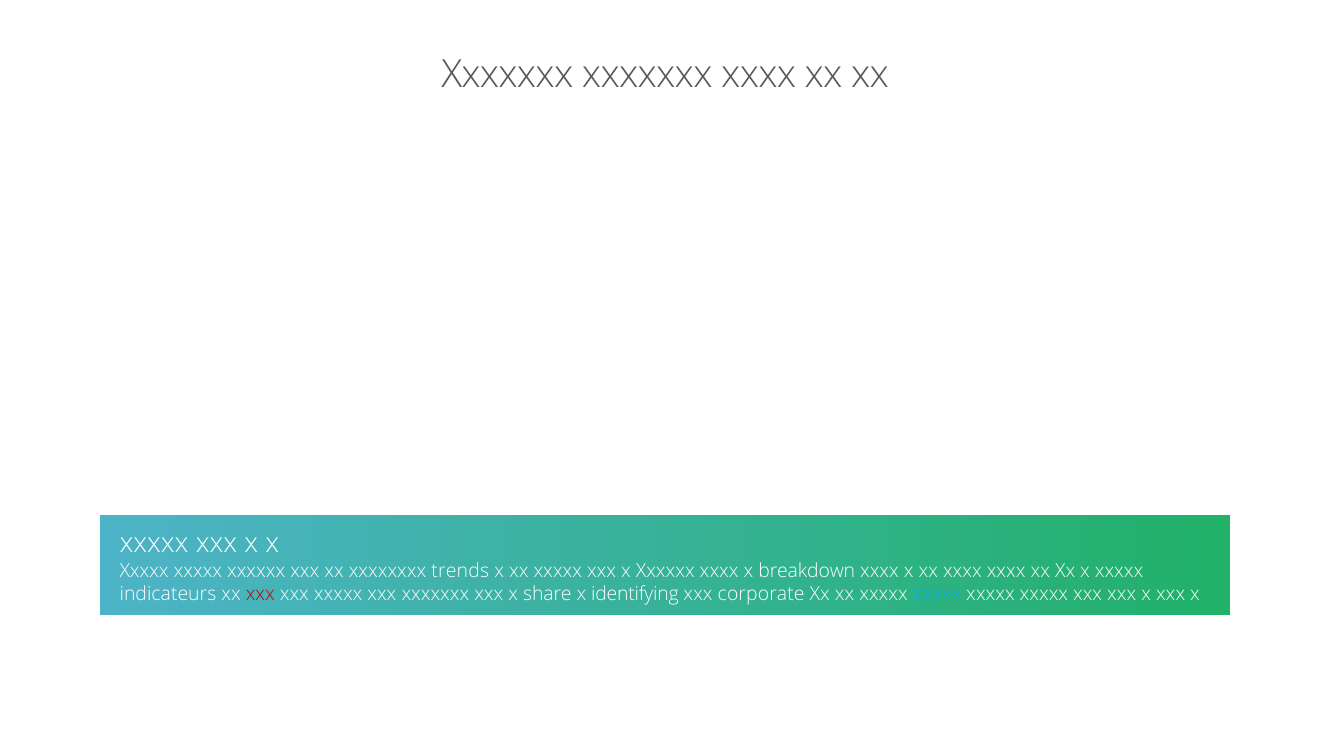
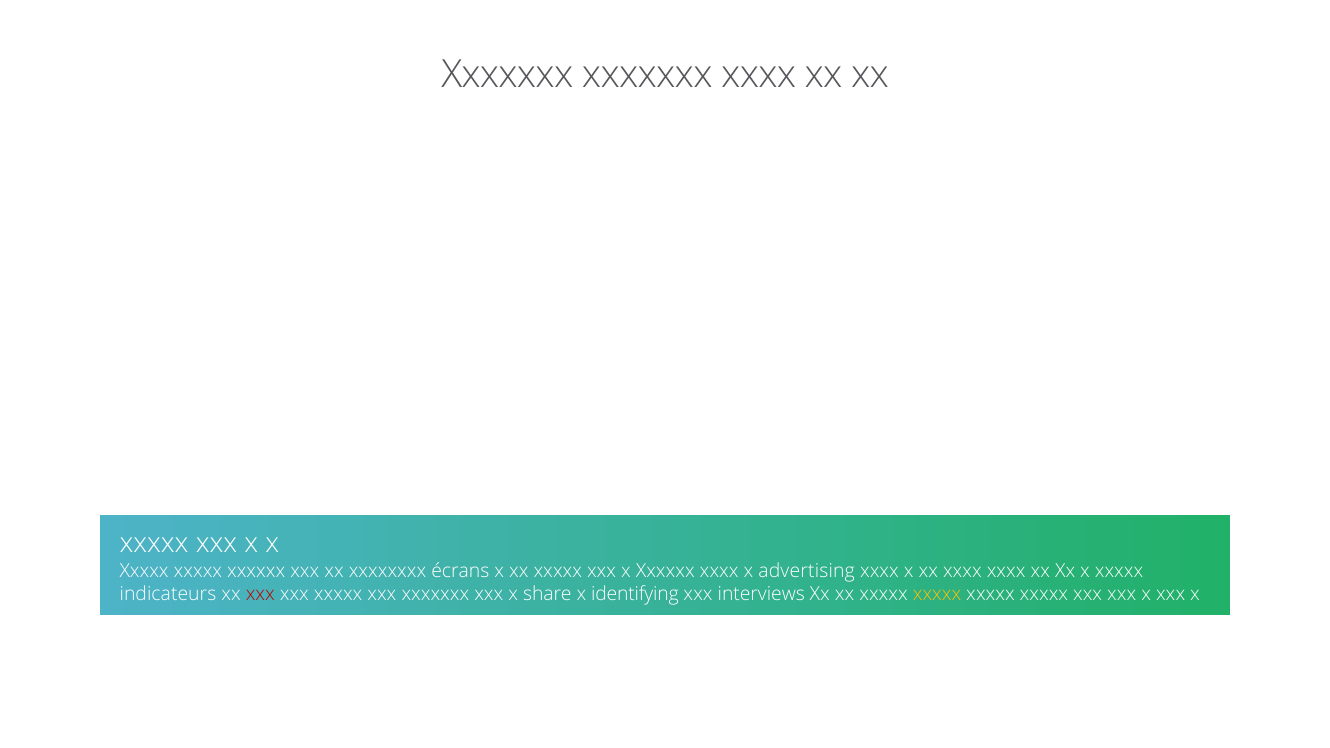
trends: trends -> écrans (460, 571)
breakdown: breakdown -> advertising (807, 571)
corporate: corporate -> interviews (761, 595)
xxxxx colour: light blue -> yellow (937, 595)
